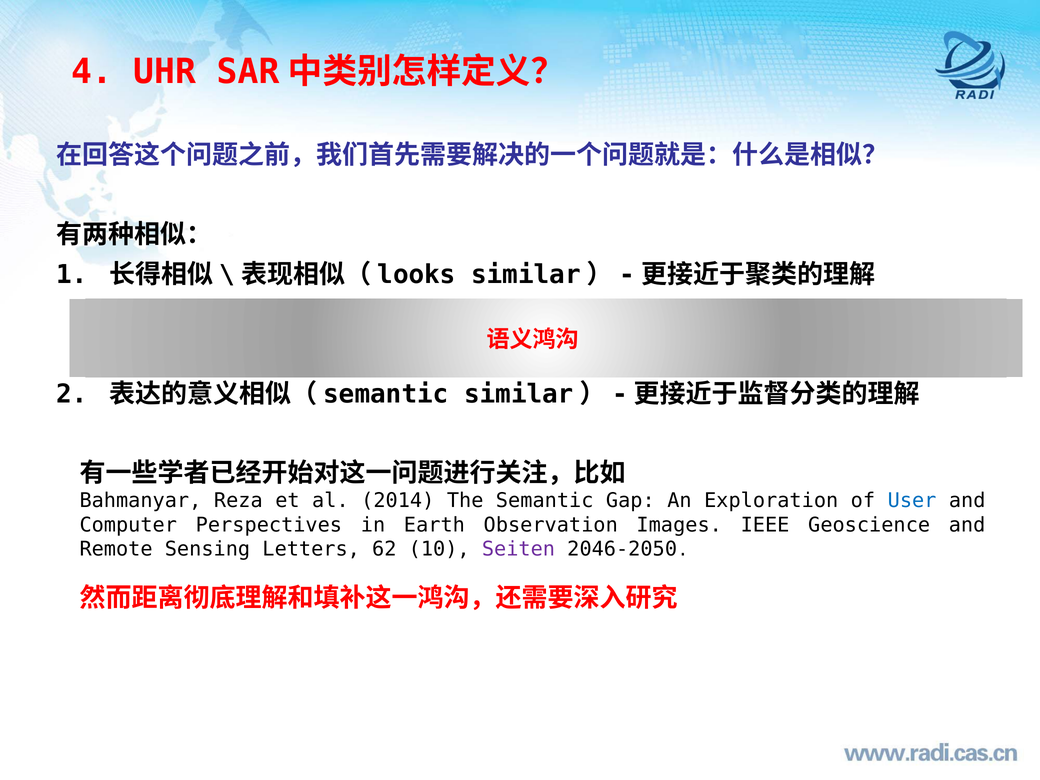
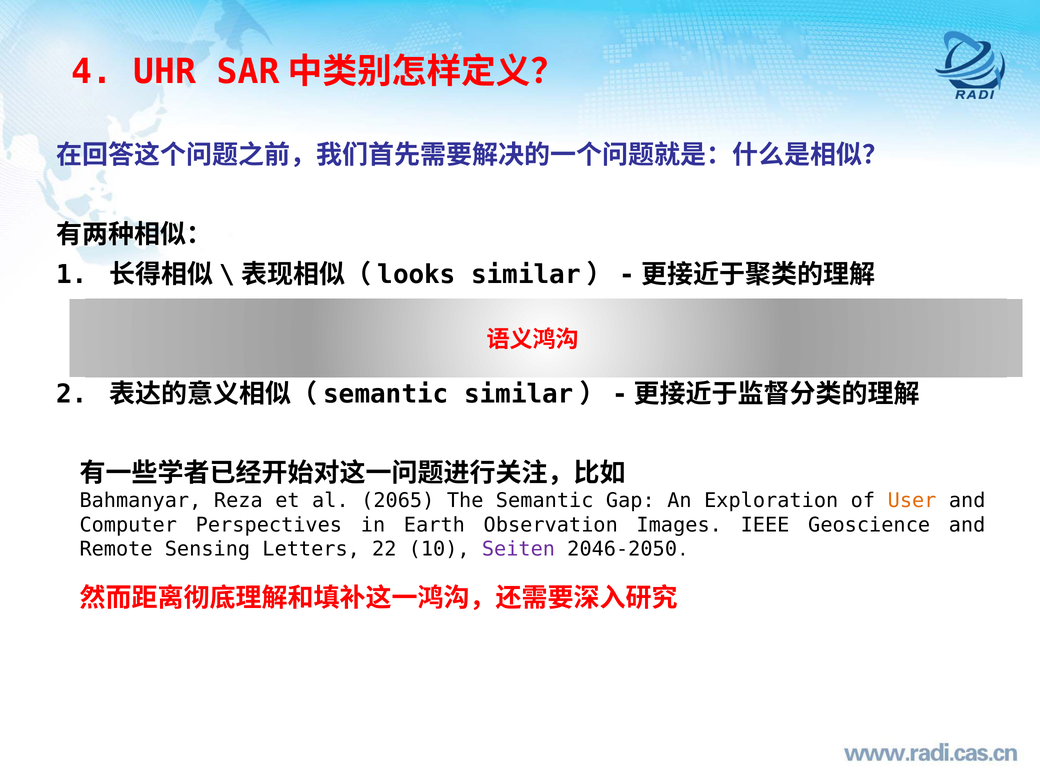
2014: 2014 -> 2065 (398, 501)
User colour: blue -> orange (912, 501)
62: 62 -> 22 (384, 549)
